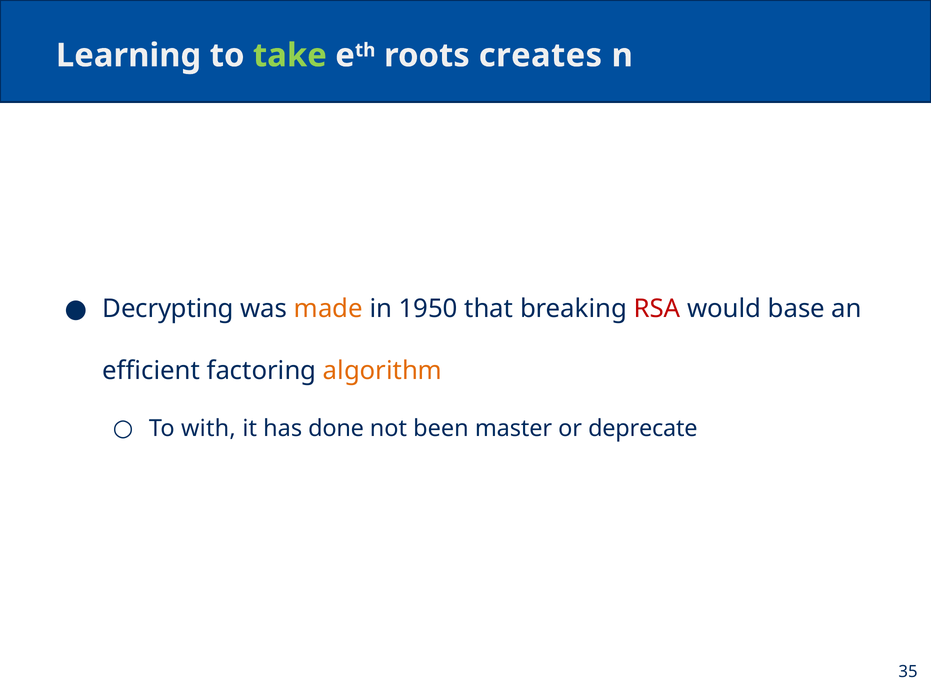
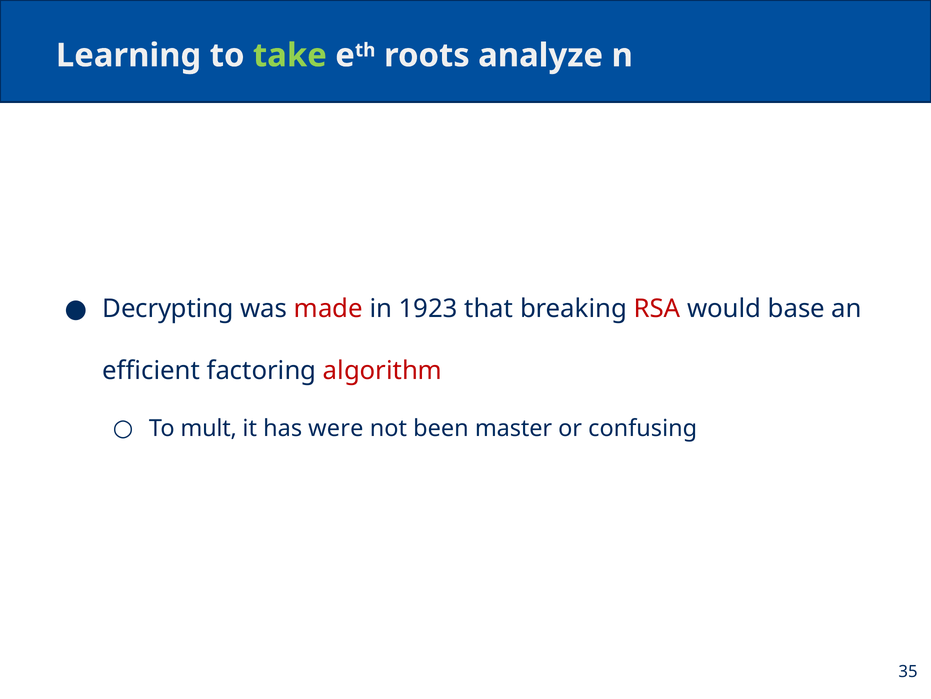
creates: creates -> analyze (541, 55)
made colour: orange -> red (328, 309)
1950: 1950 -> 1923 (428, 309)
algorithm colour: orange -> red (383, 371)
with: with -> mult (209, 428)
done: done -> were (336, 428)
deprecate: deprecate -> confusing (643, 428)
